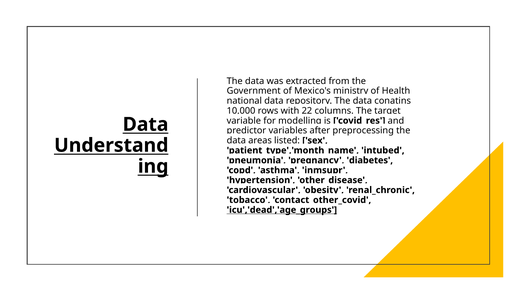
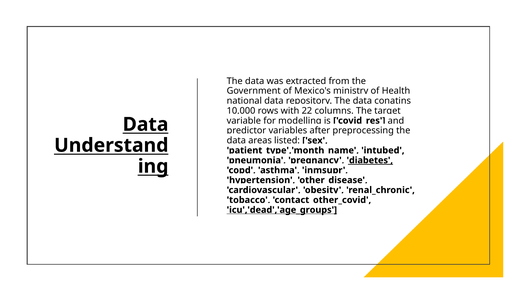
diabetes underline: none -> present (370, 160)
